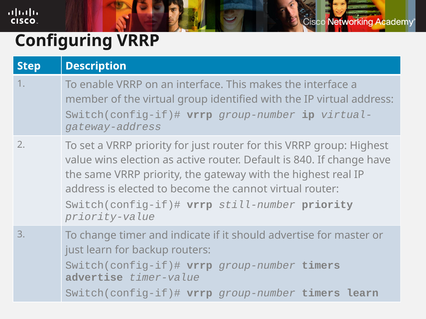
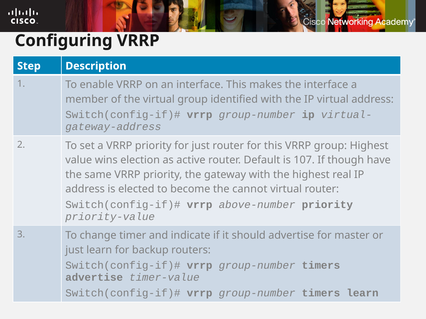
840: 840 -> 107 (304, 160)
If change: change -> though (346, 160)
still-number: still-number -> above-number (257, 205)
